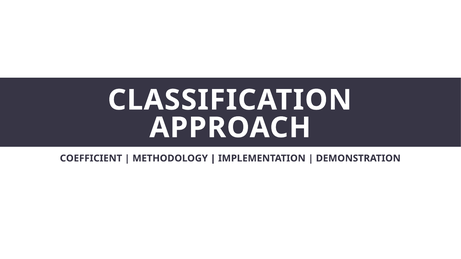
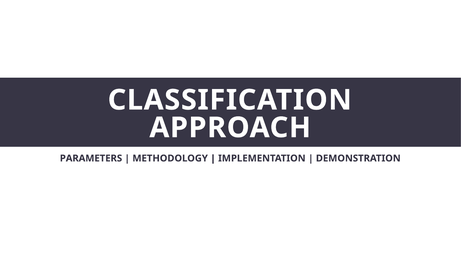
COEFFICIENT: COEFFICIENT -> PARAMETERS (91, 158)
